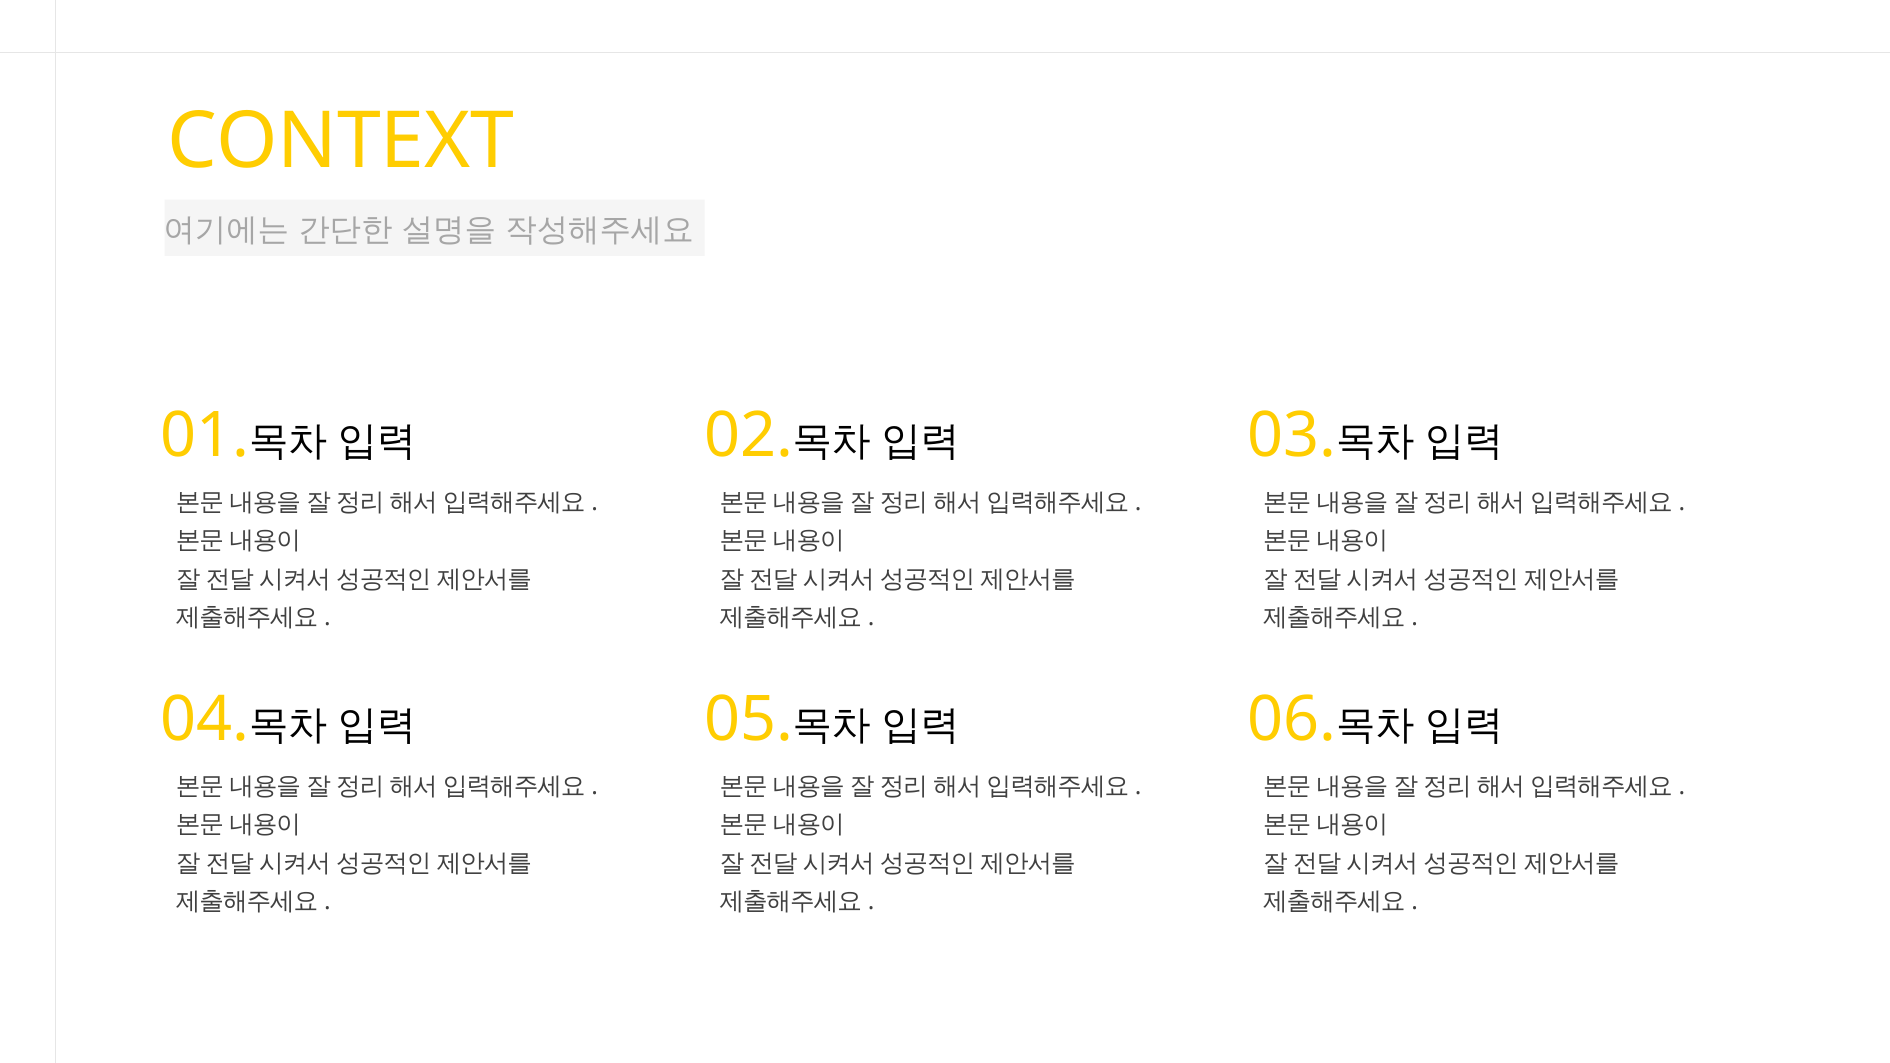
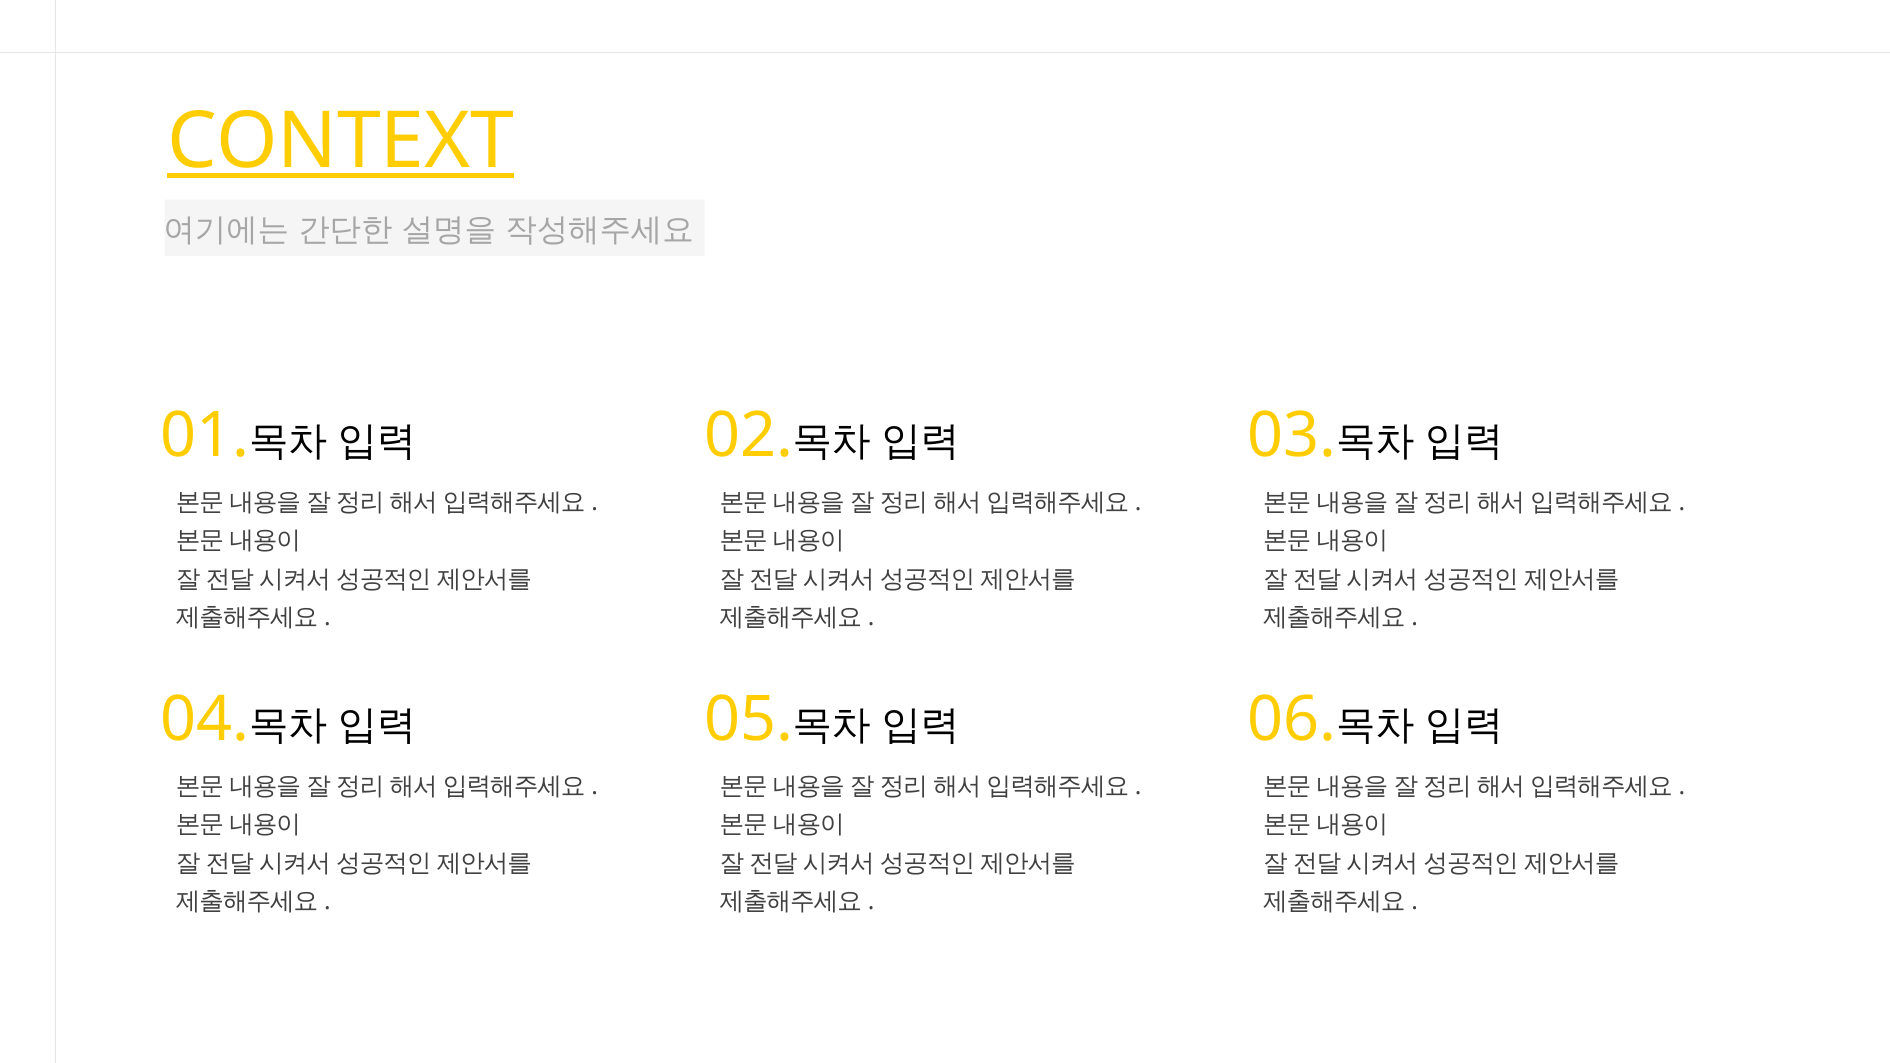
CONTEXT underline: none -> present (341, 141)
